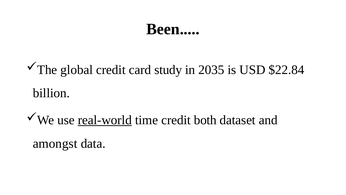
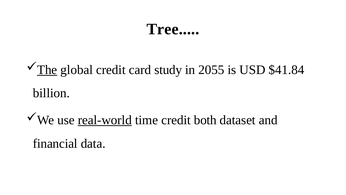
Been: Been -> Tree (173, 29)
The underline: none -> present (47, 70)
2035: 2035 -> 2055 (211, 70)
$22.84: $22.84 -> $41.84 (286, 70)
amongst: amongst -> financial (55, 143)
